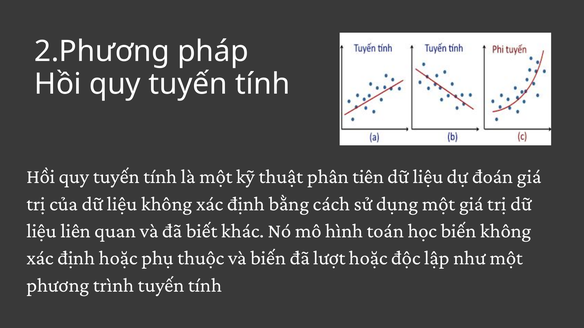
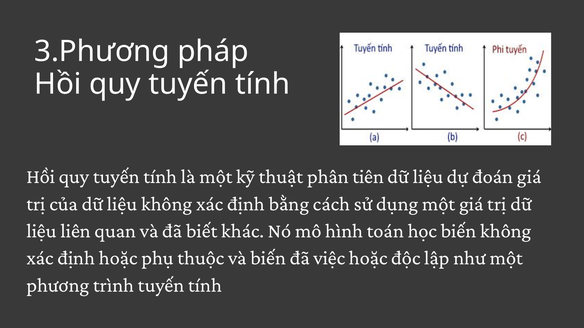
2.Phương: 2.Phương -> 3.Phương (102, 52)
lượt: lượt -> việc (329, 258)
